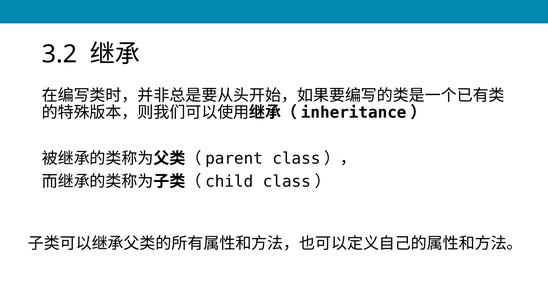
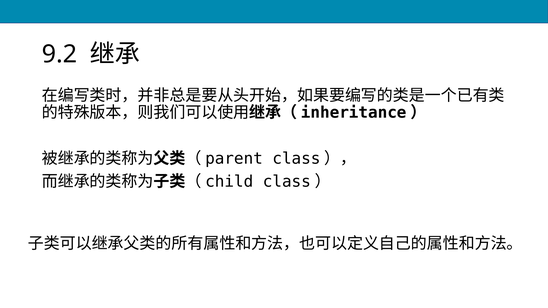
3.2: 3.2 -> 9.2 (60, 54)
